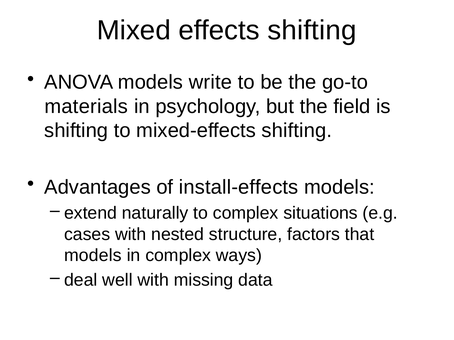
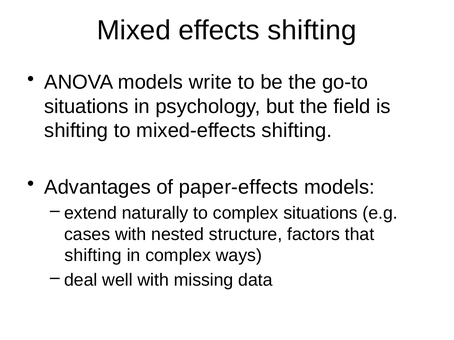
materials: materials -> situations (86, 107)
install-effects: install-effects -> paper-effects (239, 187)
models: models -> shifting (93, 256)
